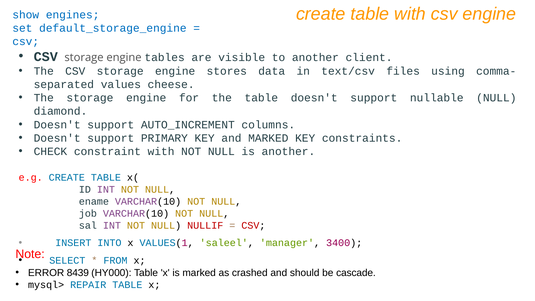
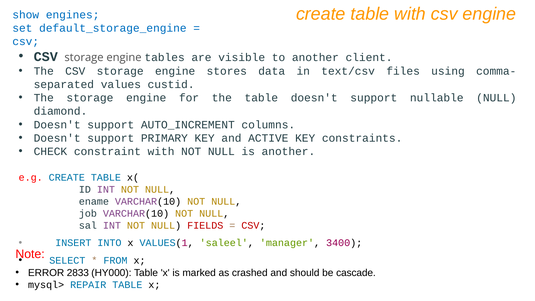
cheese: cheese -> custid (171, 85)
and MARKED: MARKED -> ACTIVE (268, 138)
NULLIF: NULLIF -> FIELDS (205, 226)
8439: 8439 -> 2833 (78, 273)
